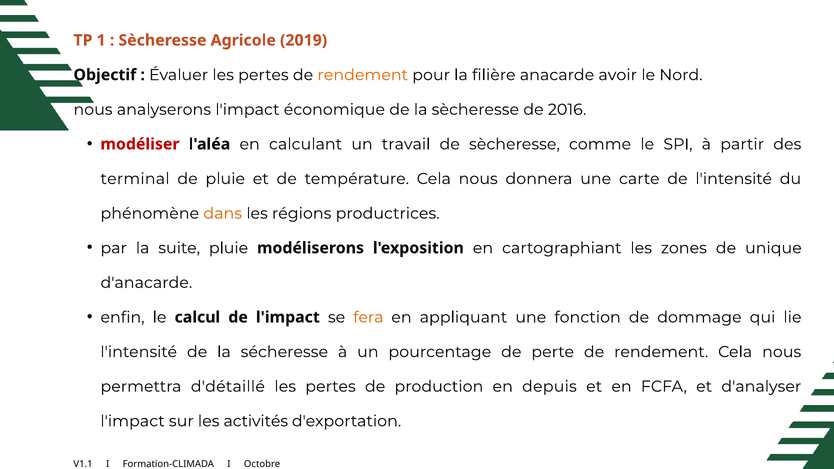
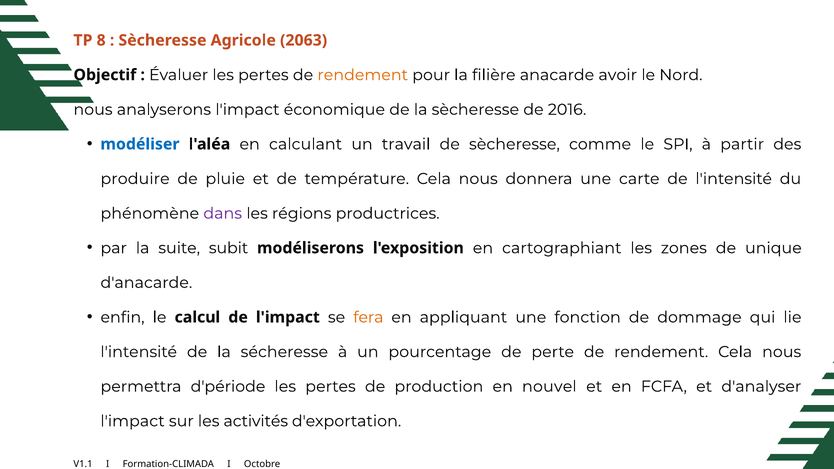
1: 1 -> 8 (101, 40)
2019: 2019 -> 2063 (304, 40)
modéliser colour: red -> blue (140, 144)
terminal: terminal -> produire (135, 179)
dans colour: orange -> purple (223, 213)
suite pluie: pluie -> subit (229, 248)
d'détaillé: d'détaillé -> d'période (228, 387)
depuis: depuis -> nouvel (549, 387)
